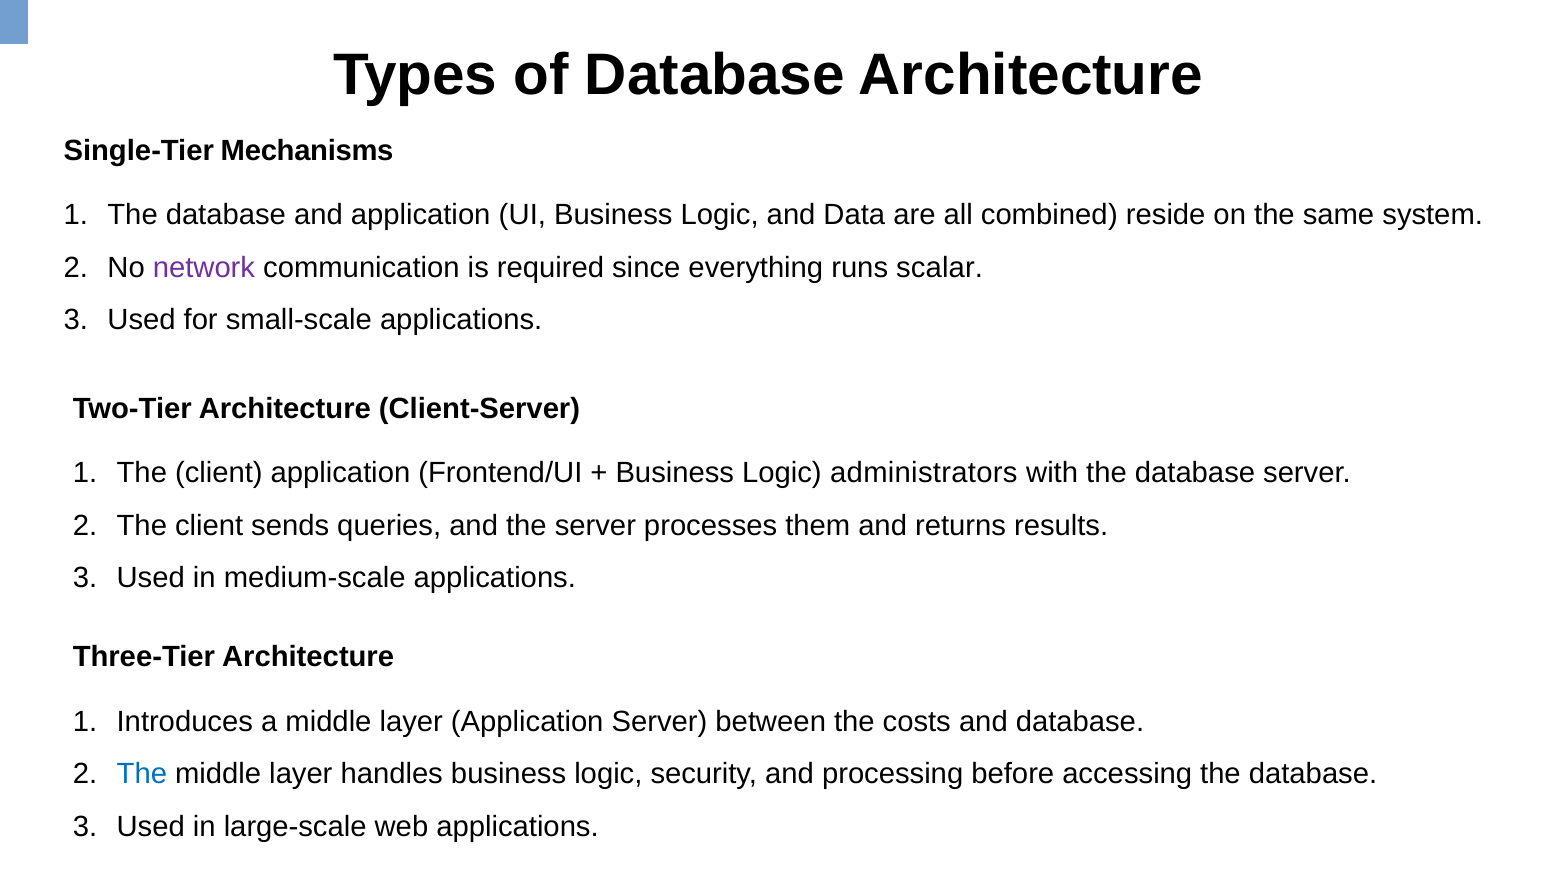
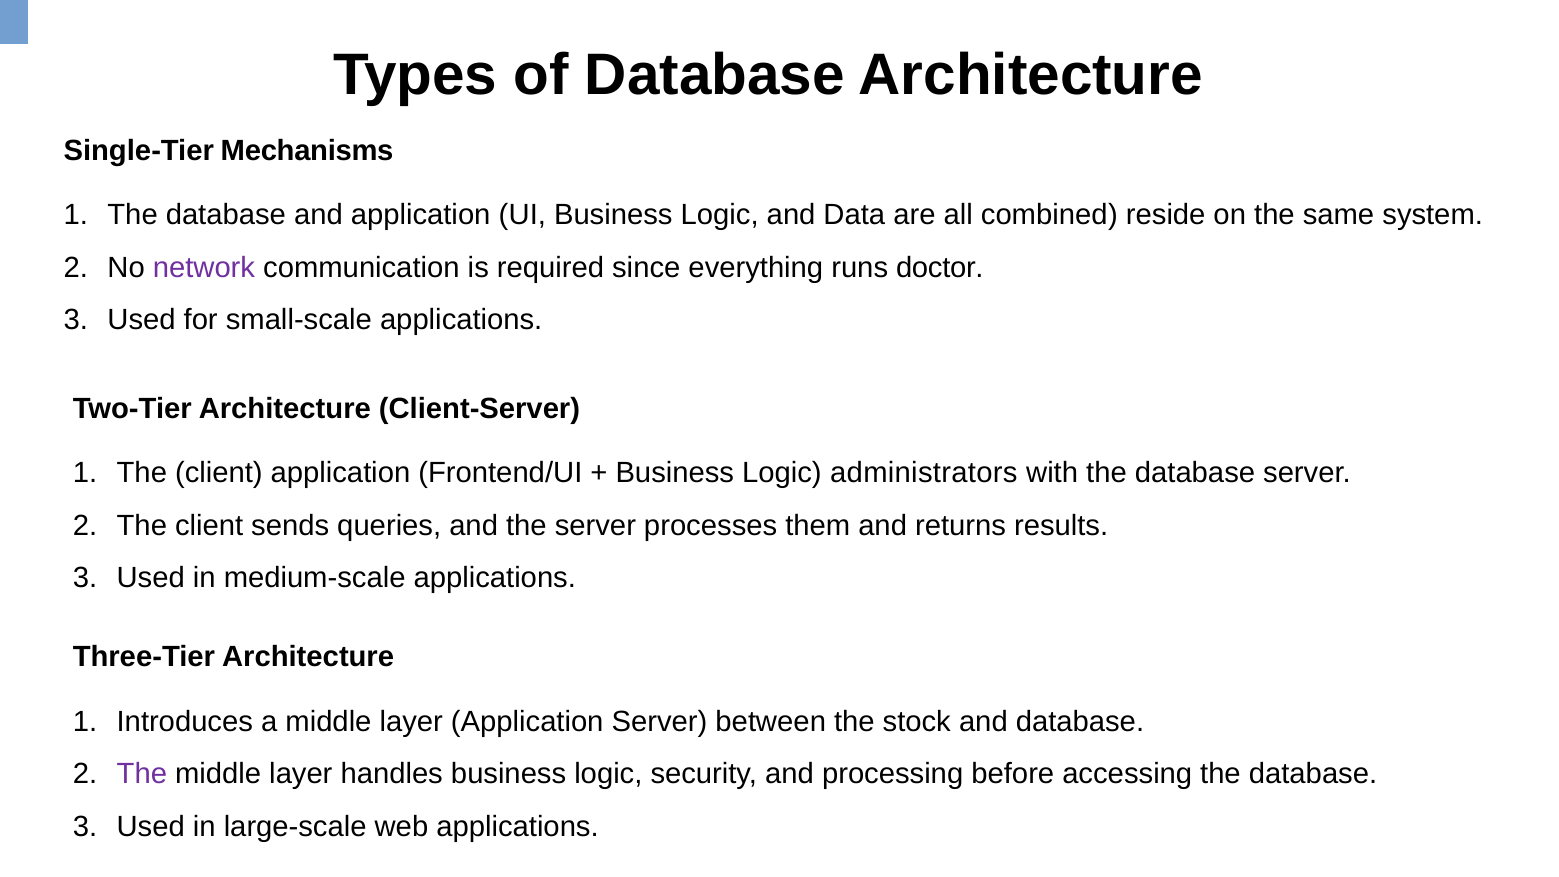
scalar: scalar -> doctor (940, 268)
costs: costs -> stock (917, 721)
The colour: blue -> purple (142, 774)
